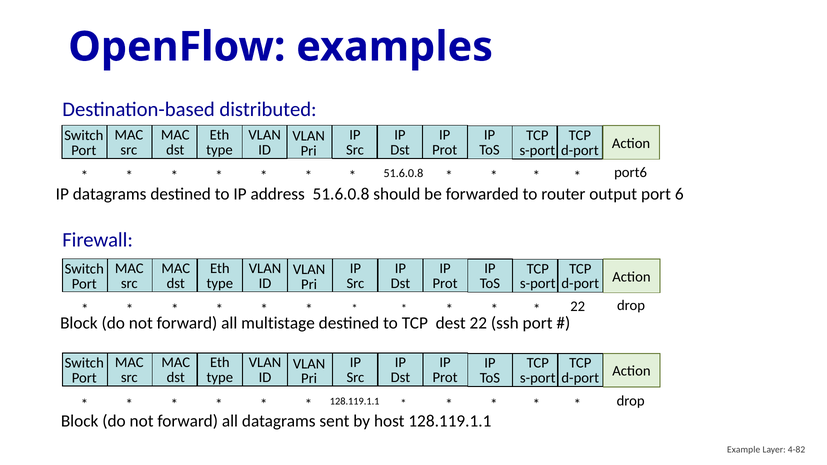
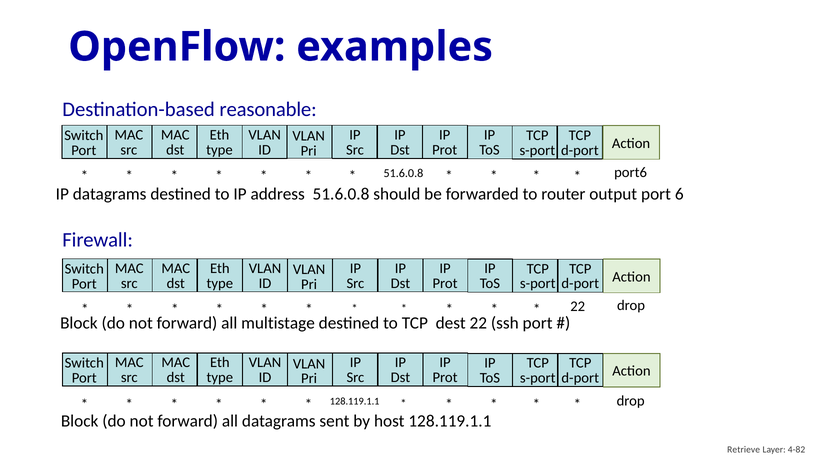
distributed: distributed -> reasonable (268, 109)
Example: Example -> Retrieve (744, 450)
